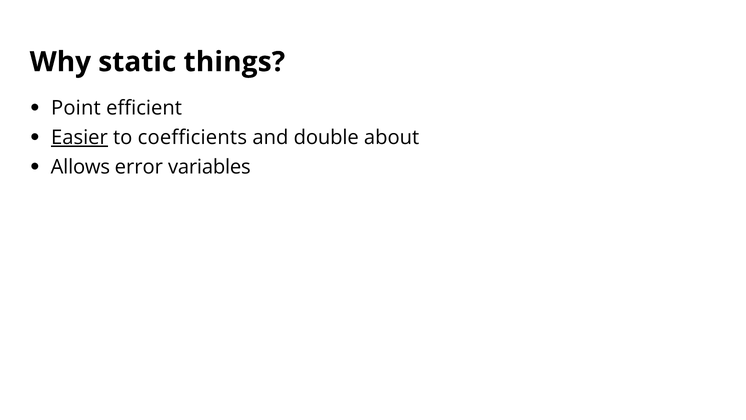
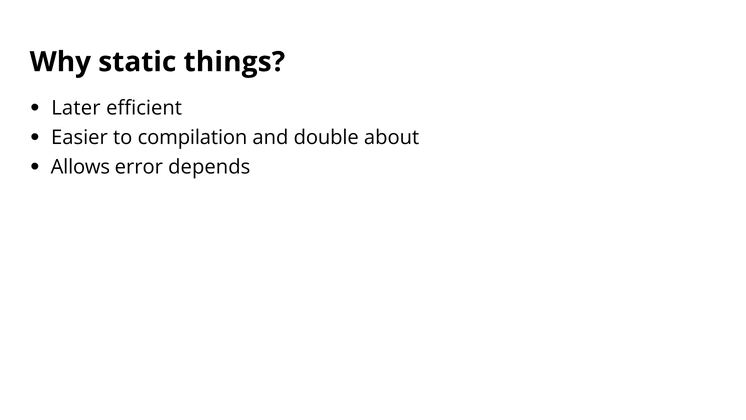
Point: Point -> Later (76, 108)
Easier underline: present -> none (79, 137)
coefficients: coefficients -> compilation (193, 137)
variables: variables -> depends (209, 167)
